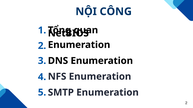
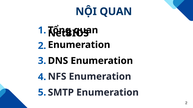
NỘI CÔNG: CÔNG -> QUAN (116, 12)
